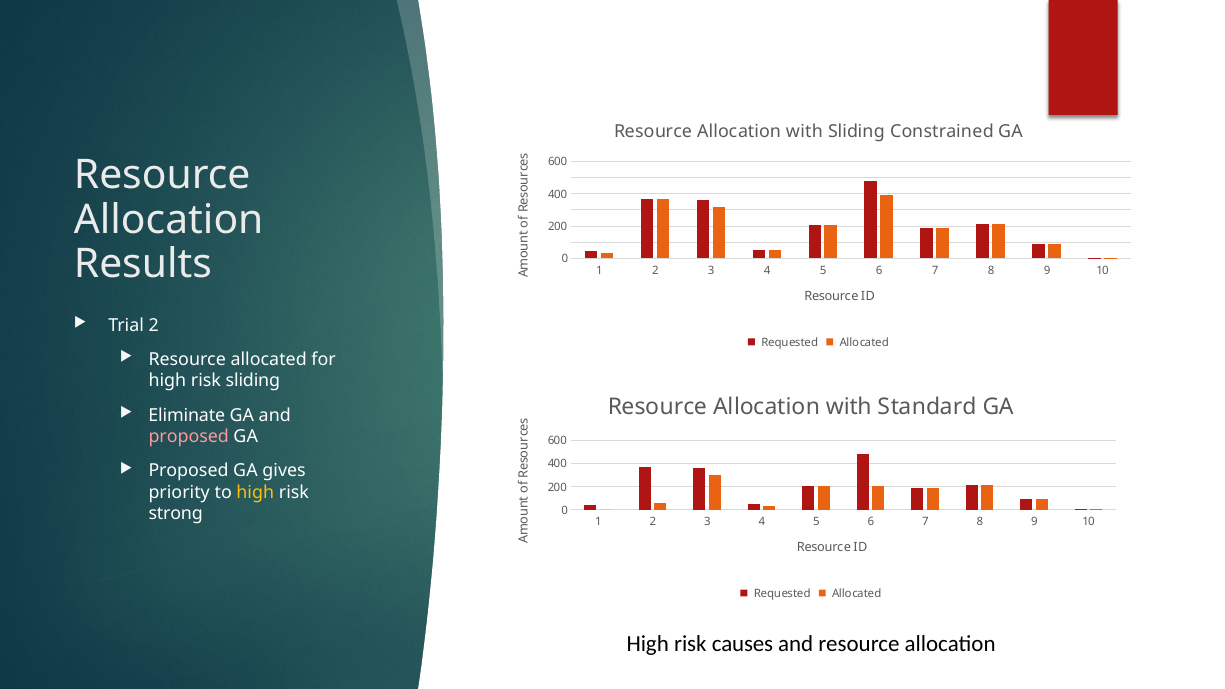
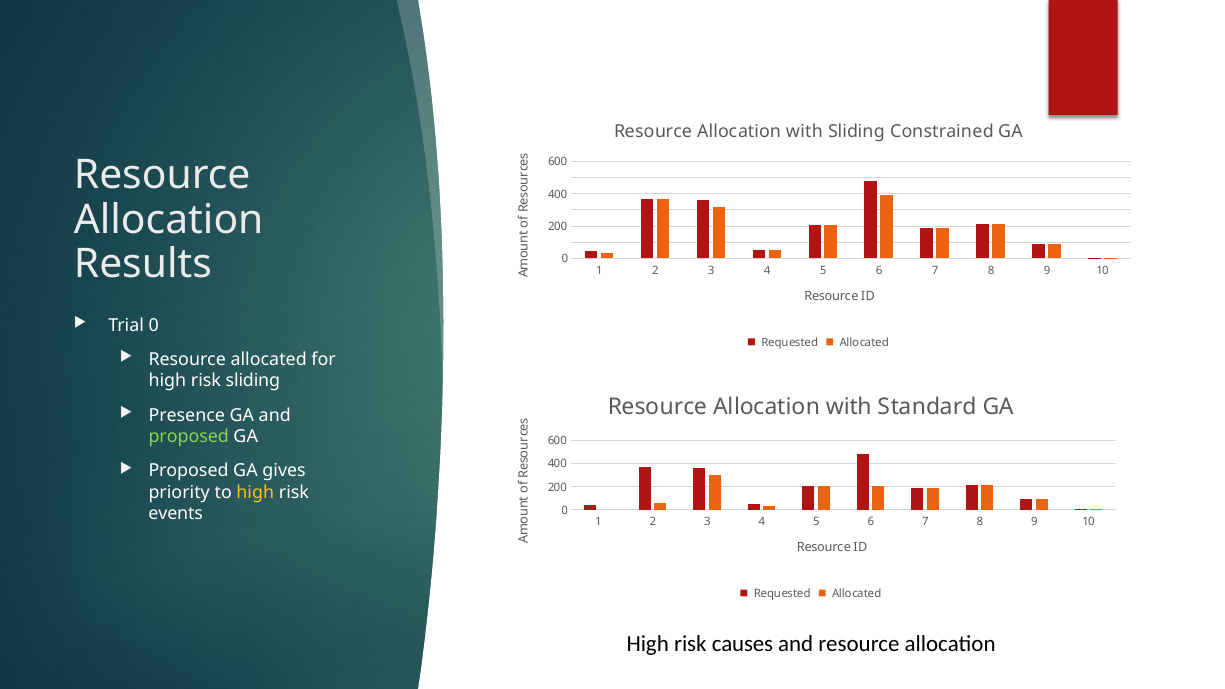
Trial 2: 2 -> 0 (154, 325)
Eliminate: Eliminate -> Presence (187, 415)
proposed colour: pink -> light green (189, 437)
strong: strong -> events (176, 514)
